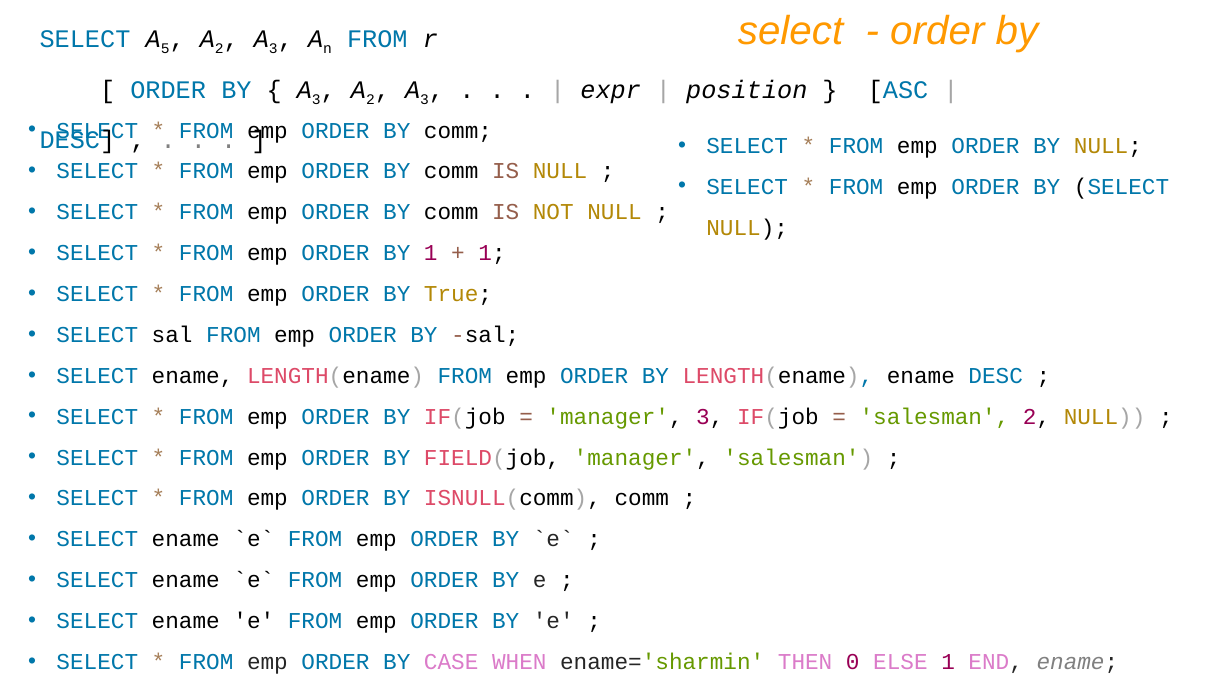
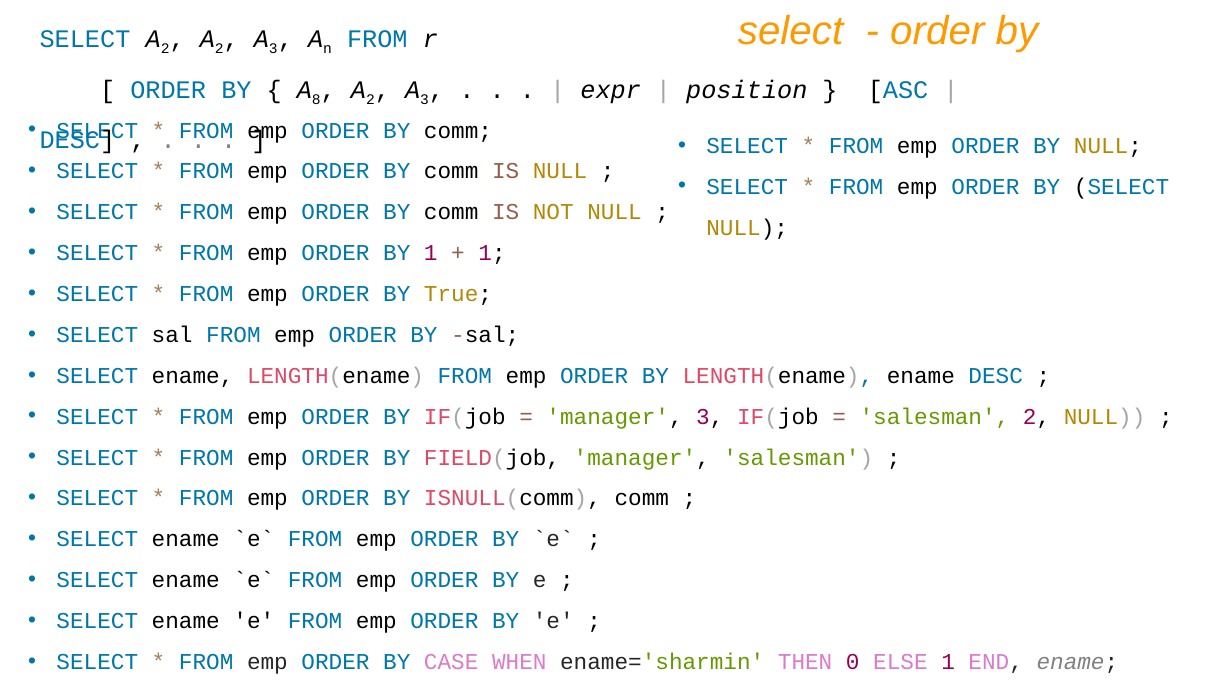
5: 5 -> 2 (165, 49)
3: 3 -> 8 (316, 100)
